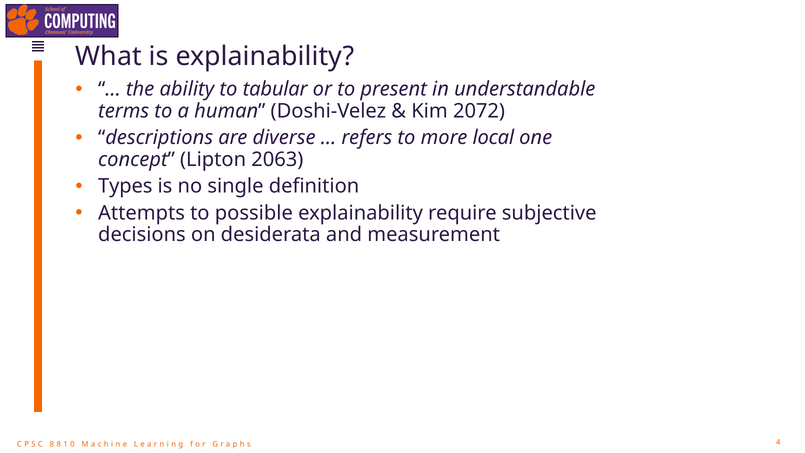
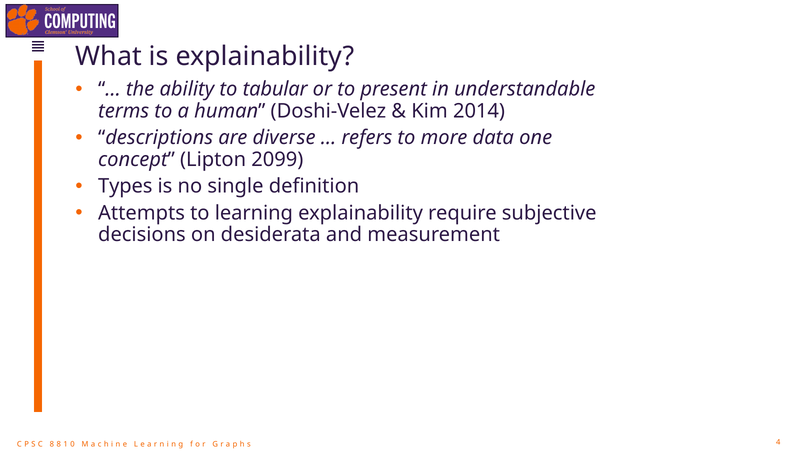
2072: 2072 -> 2014 (479, 111)
local: local -> data (493, 138)
2063: 2063 -> 2099 (277, 159)
possible: possible -> learning (254, 213)
